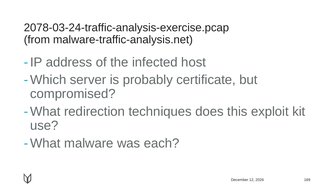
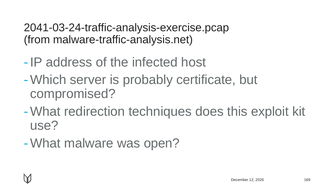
2078-03-24-traffic-analysis-exercise.pcap: 2078-03-24-traffic-analysis-exercise.pcap -> 2041-03-24-traffic-analysis-exercise.pcap (126, 28)
each: each -> open (162, 143)
